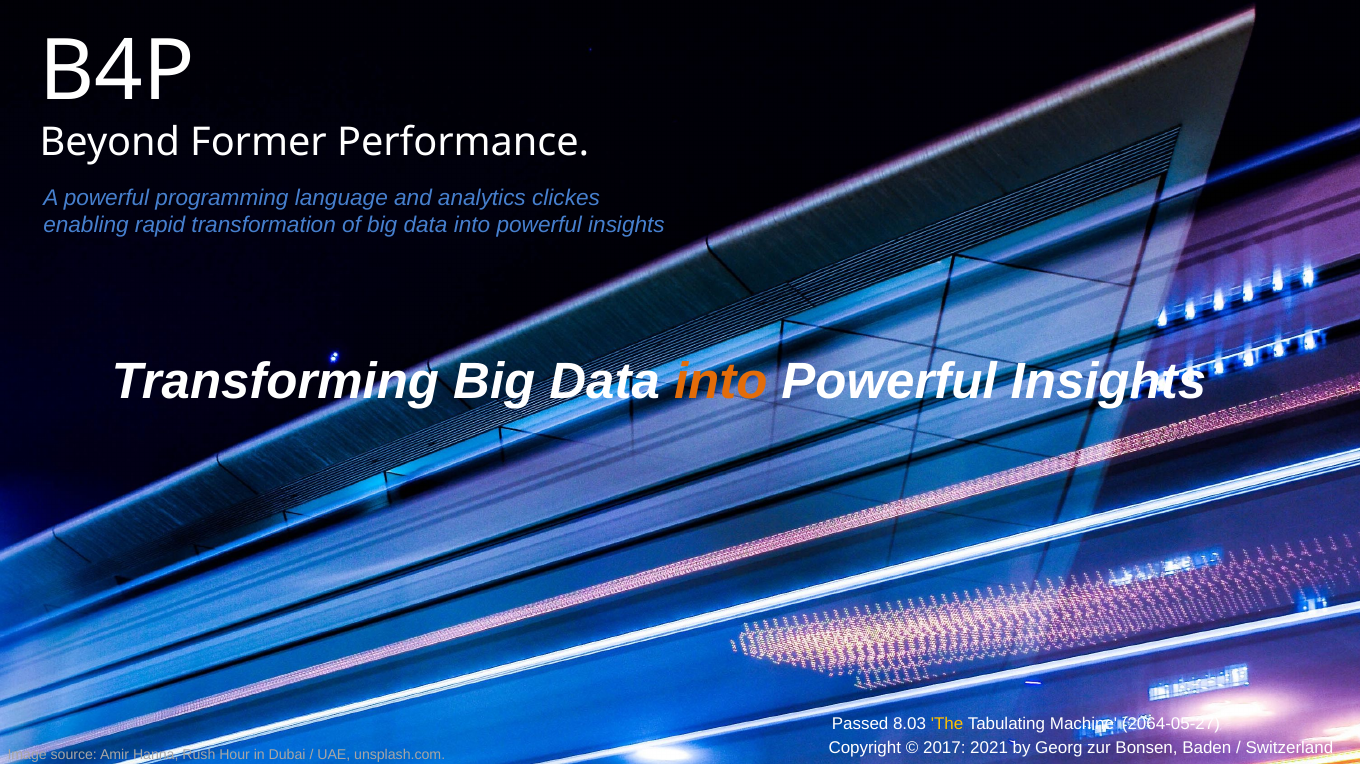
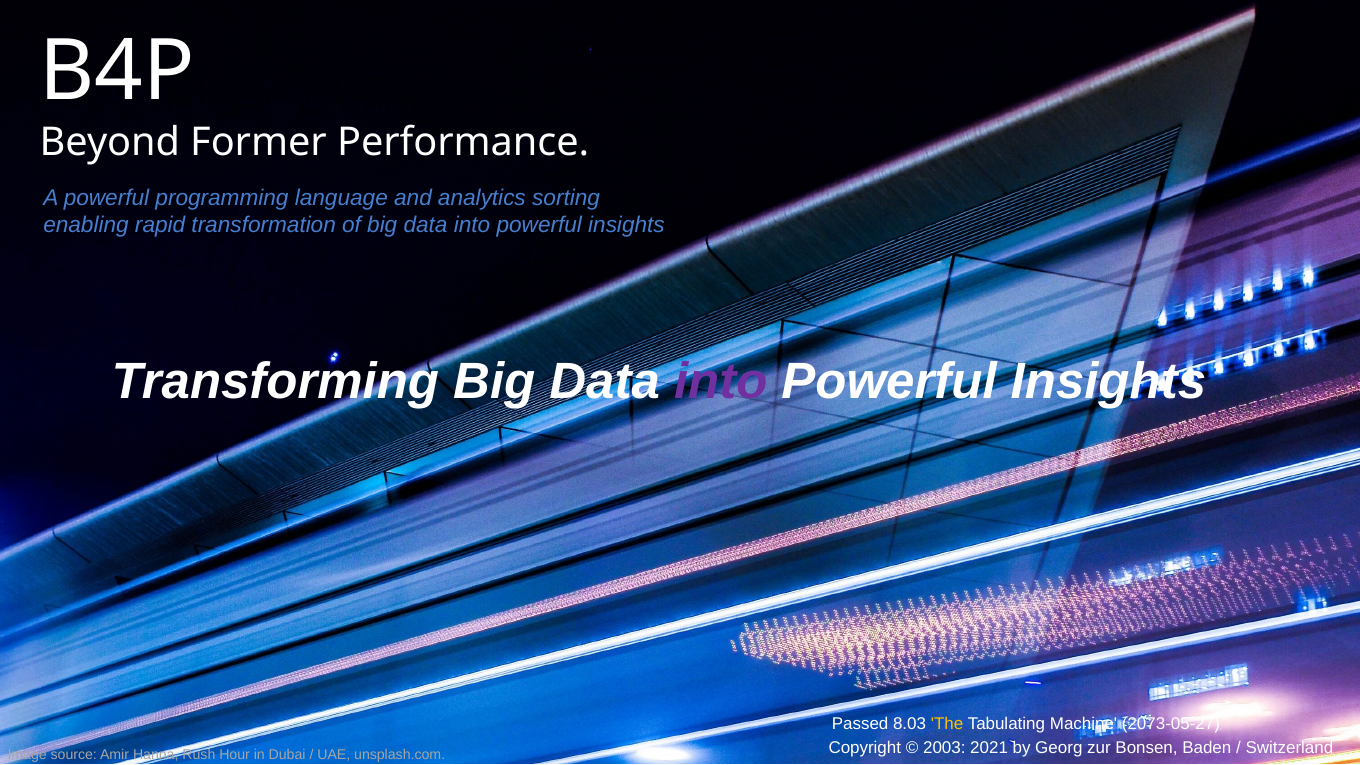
clickes: clickes -> sorting (566, 198)
into colour: orange -> purple (721, 382)
2064-05-27: 2064-05-27 -> 2073-05-27 (1171, 724)
2017: 2017 -> 2003 (944, 748)
